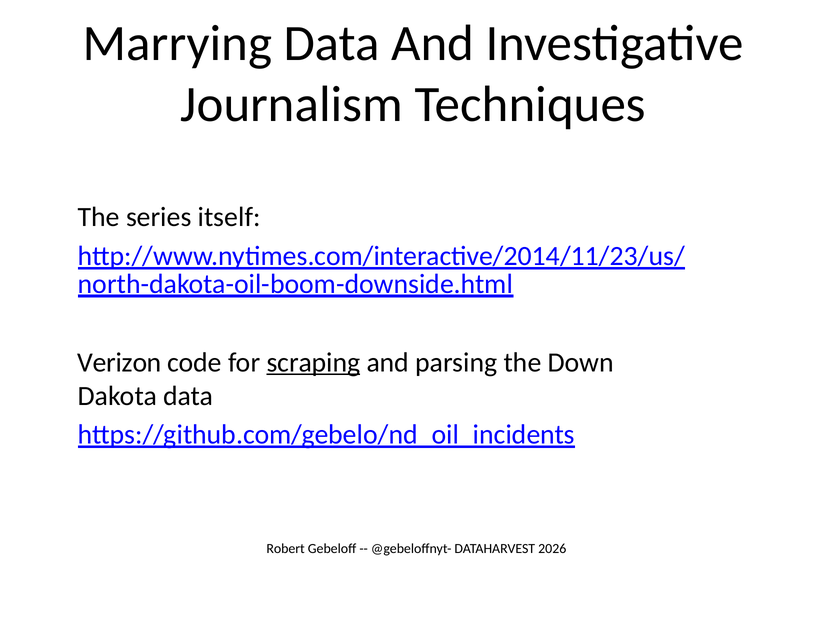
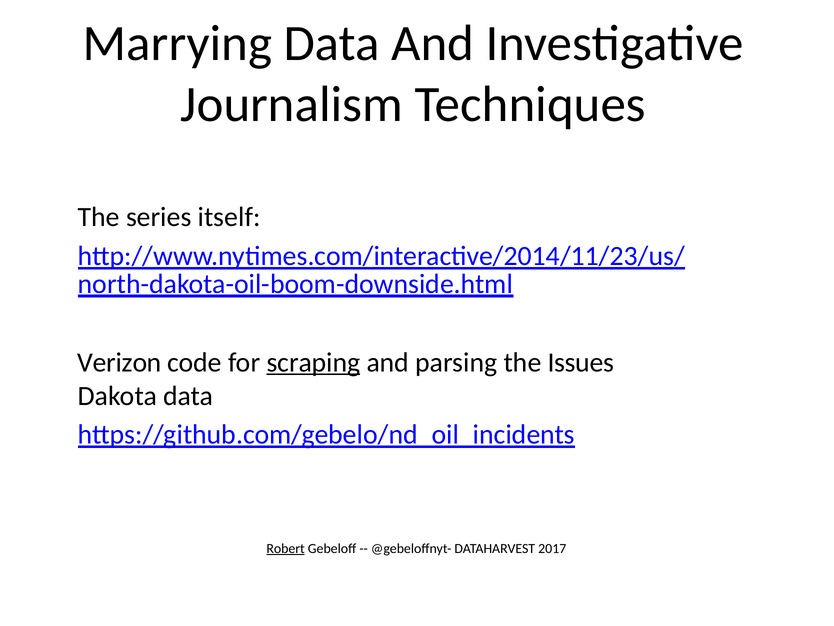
Down: Down -> Issues (581, 362)
Robert underline: none -> present (286, 548)
2026: 2026 -> 2017 (552, 548)
